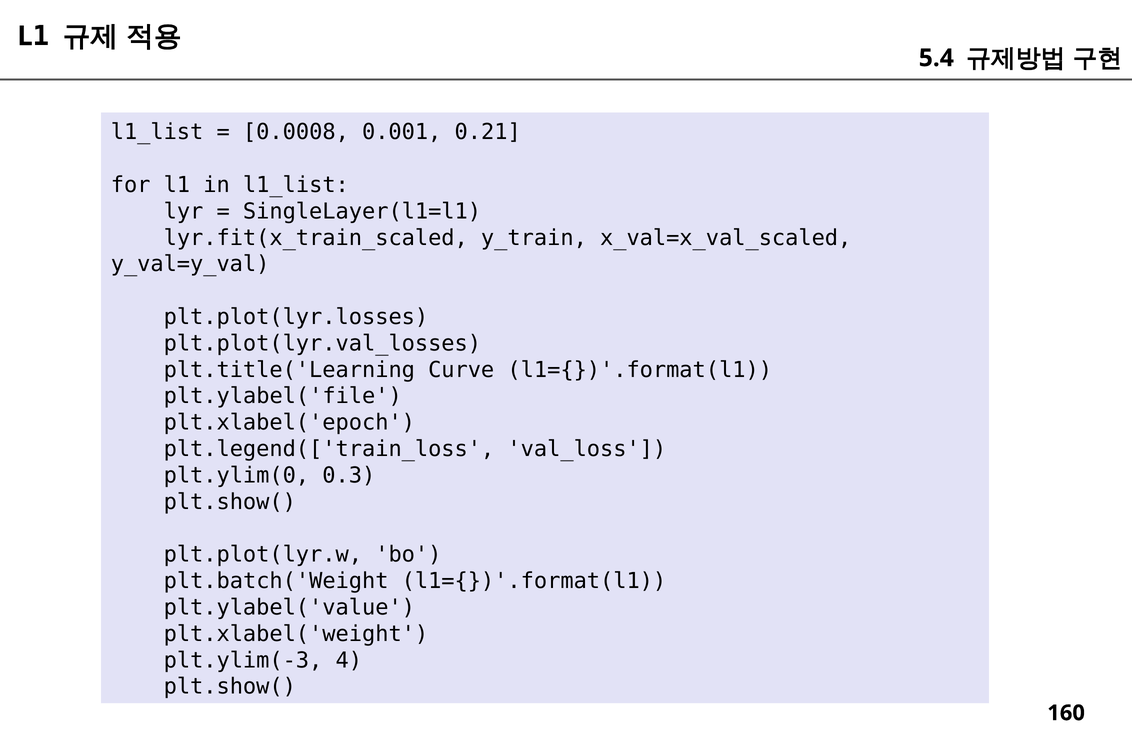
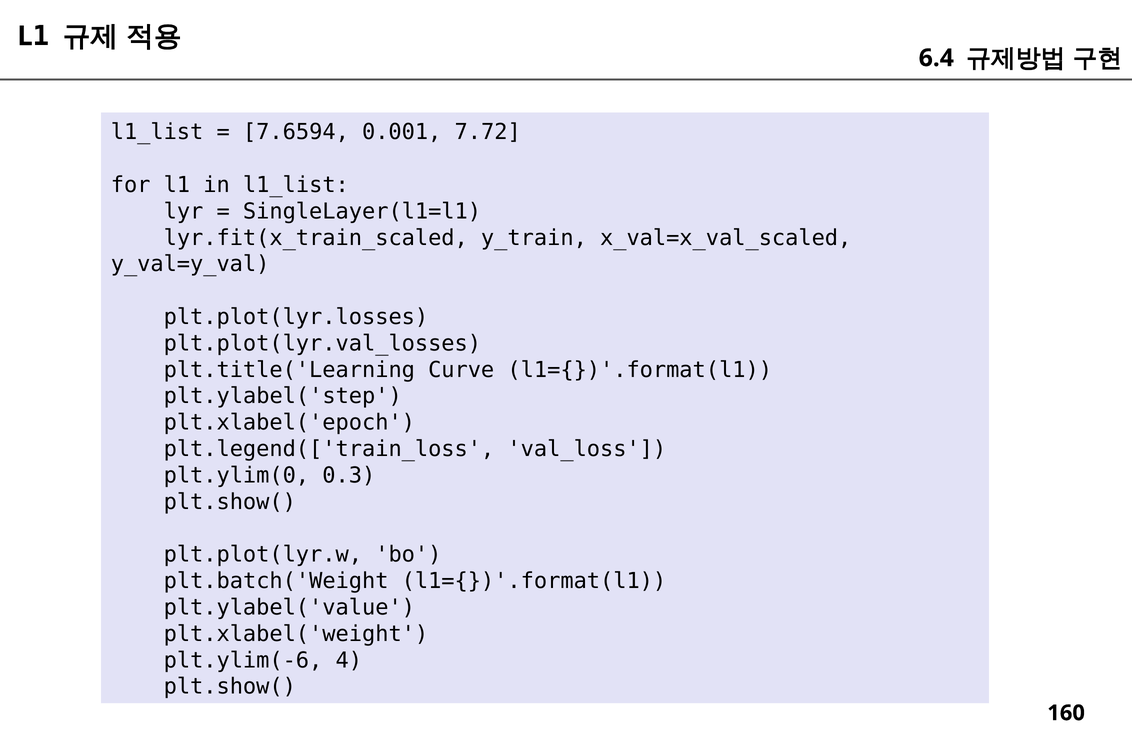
5.4: 5.4 -> 6.4 (936, 58)
0.0008: 0.0008 -> 7.6594 (296, 132)
0.21: 0.21 -> 7.72 (488, 132)
plt.ylabel('file: plt.ylabel('file -> plt.ylabel('step (283, 397)
plt.ylim(-3: plt.ylim(-3 -> plt.ylim(-6 (243, 661)
